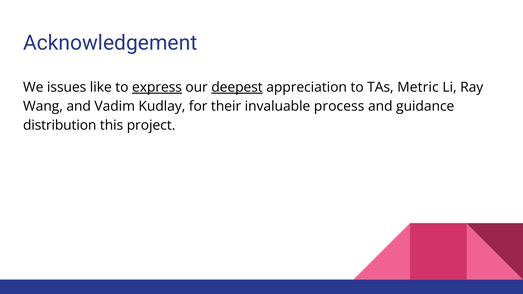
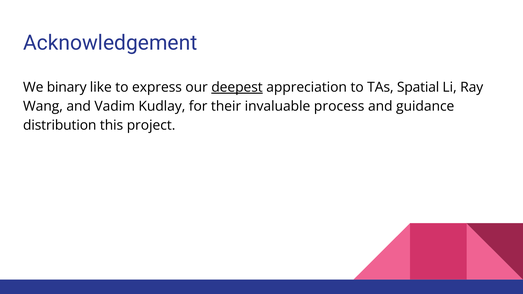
issues: issues -> binary (67, 87)
express underline: present -> none (157, 87)
Metric: Metric -> Spatial (418, 87)
